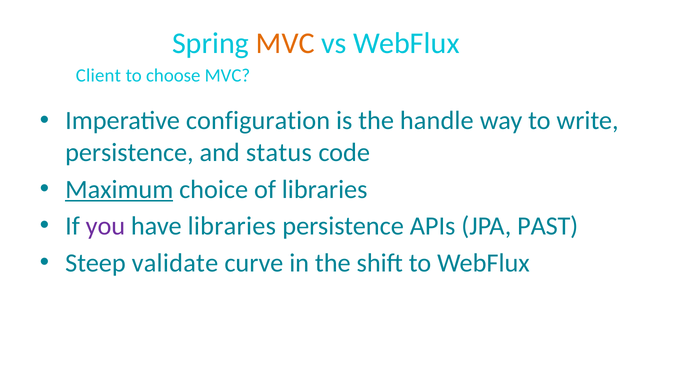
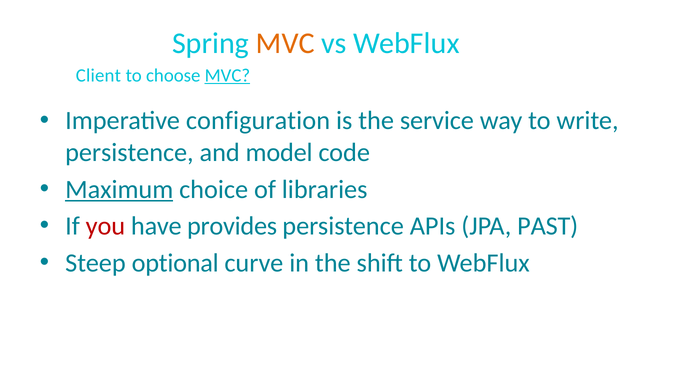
MVC underline: none -> present (227, 76)
handle: handle -> service (437, 121)
status: status -> model (279, 152)
you colour: purple -> red (105, 226)
have libraries: libraries -> provides (232, 226)
validate: validate -> optional (175, 263)
